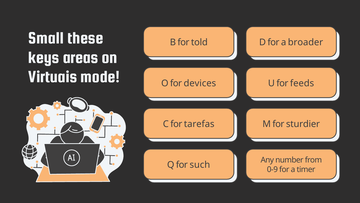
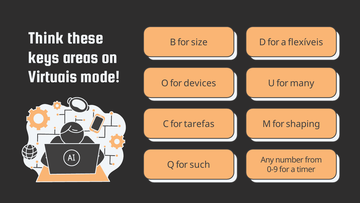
Small: Small -> Think (46, 38)
told: told -> size (199, 42)
broader: broader -> flexíveis (305, 42)
feeds: feeds -> many (302, 83)
sturdier: sturdier -> shaping (303, 124)
